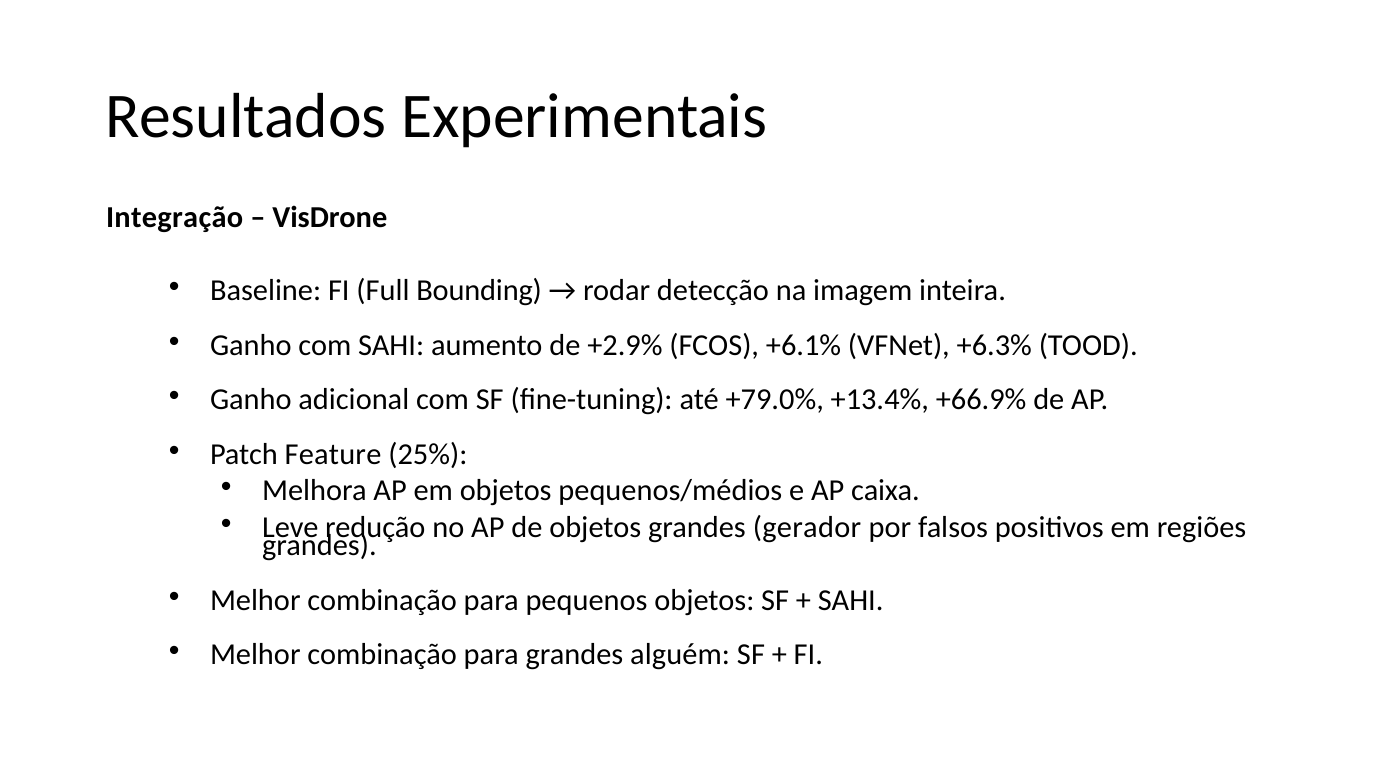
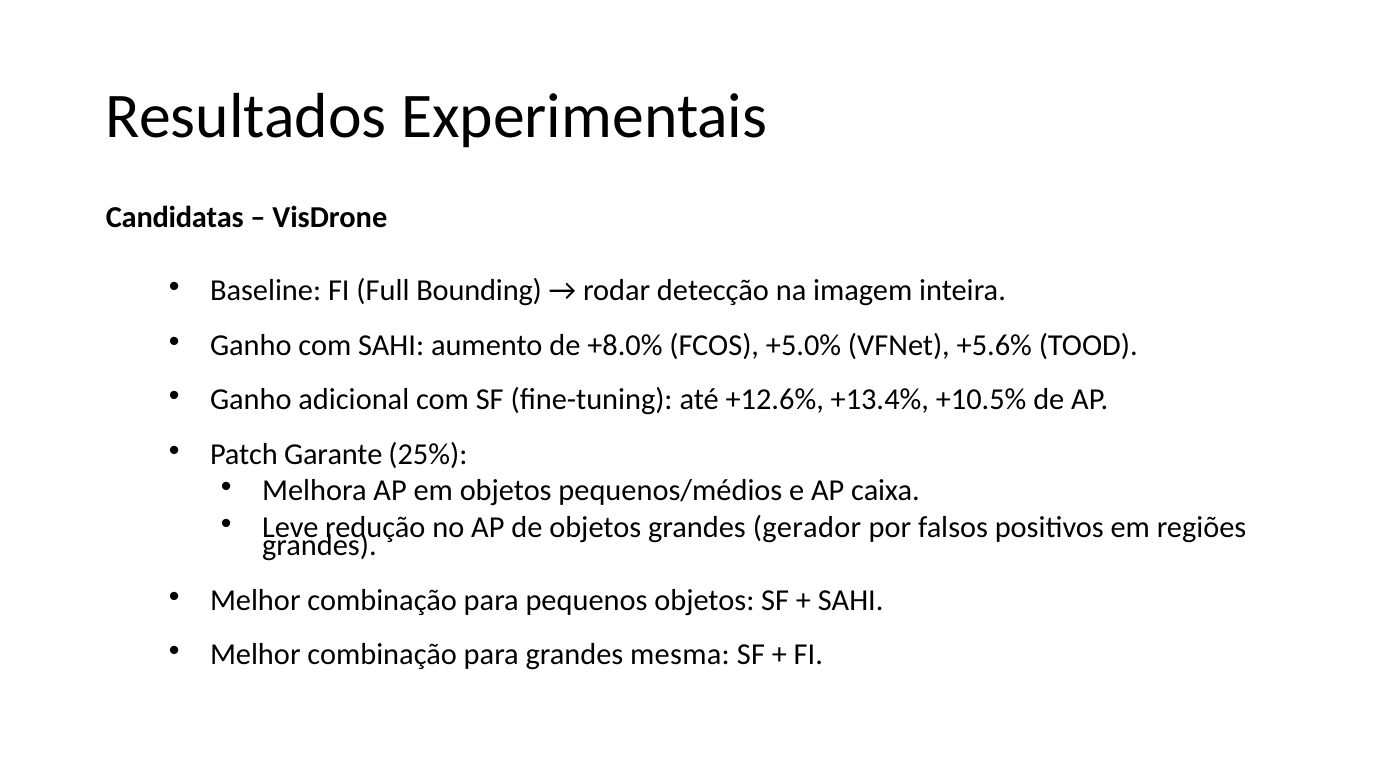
Integração: Integração -> Candidatas (175, 218)
+2.9%: +2.9% -> +8.0% (625, 345)
+6.1%: +6.1% -> +5.0% (804, 345)
+6.3%: +6.3% -> +5.6% (994, 345)
+79.0%: +79.0% -> +12.6% (775, 400)
+66.9%: +66.9% -> +10.5% (981, 400)
Feature: Feature -> Garante (333, 455)
alguém: alguém -> mesma (680, 655)
